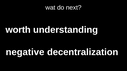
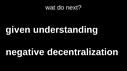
worth: worth -> given (18, 30)
